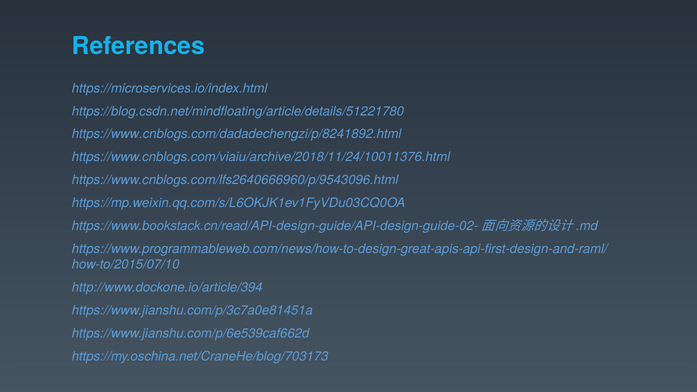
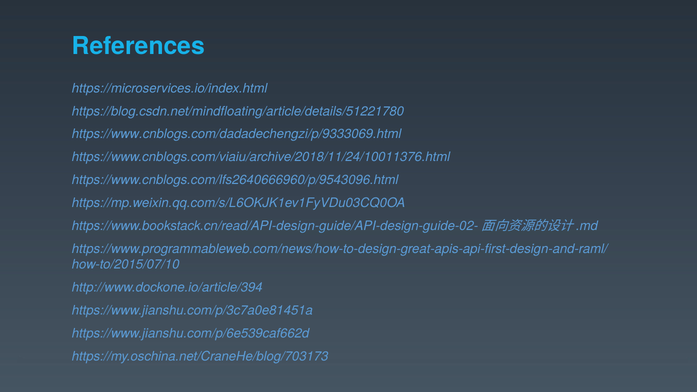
https://www.cnblogs.com/dadadechengzi/p/8241892.html: https://www.cnblogs.com/dadadechengzi/p/8241892.html -> https://www.cnblogs.com/dadadechengzi/p/9333069.html (237, 134)
